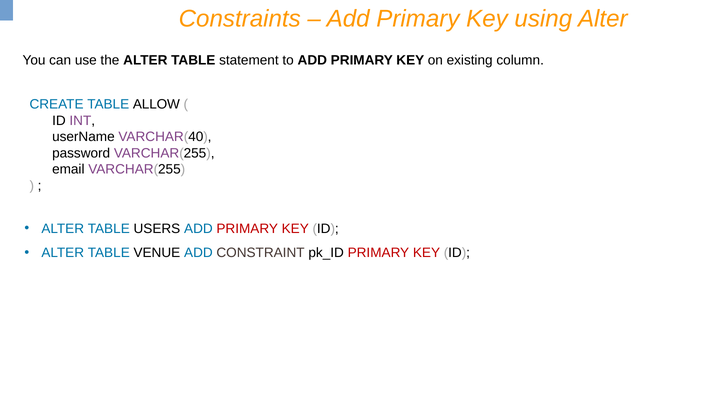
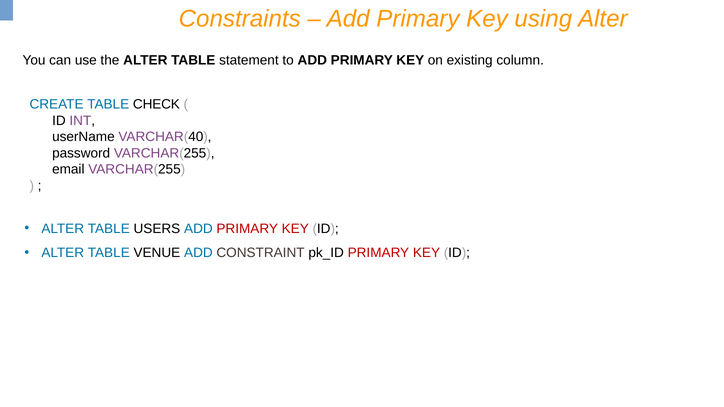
ALLOW: ALLOW -> CHECK (156, 104)
